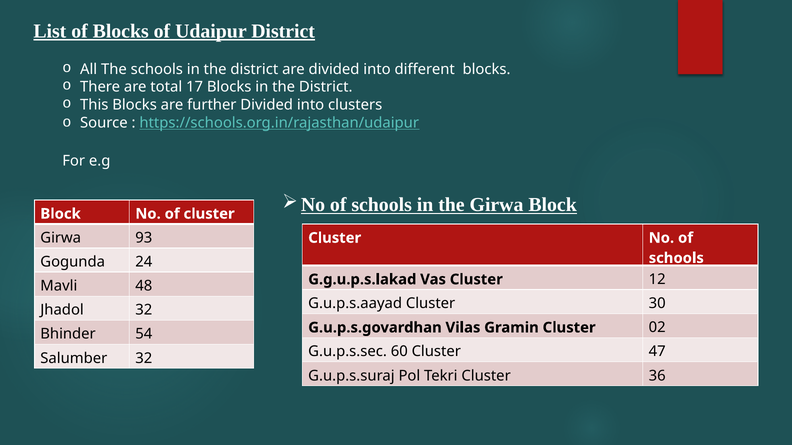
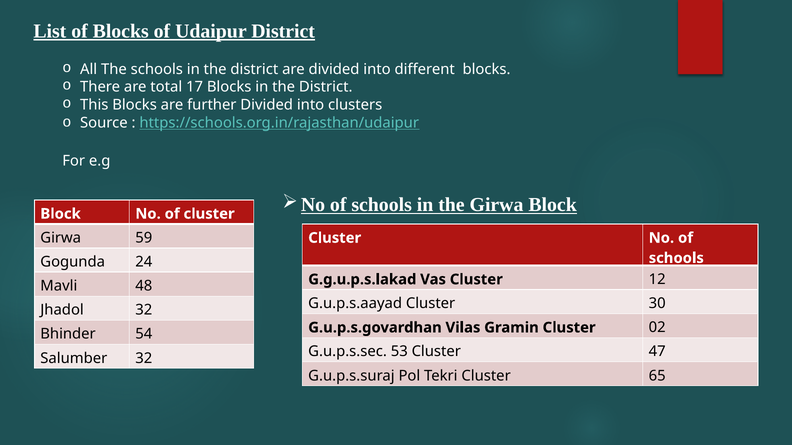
93: 93 -> 59 (144, 238)
60: 60 -> 53 (399, 352)
36: 36 -> 65 (657, 376)
